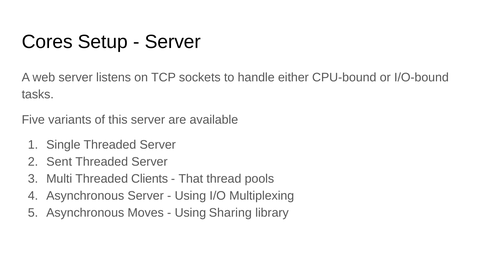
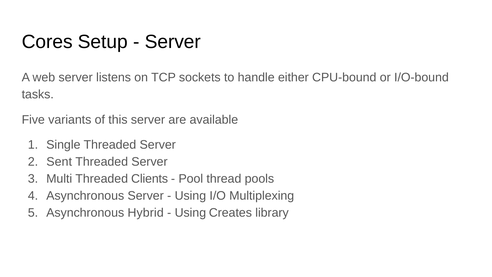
That: That -> Pool (191, 179)
Moves: Moves -> Hybrid (146, 213)
Sharing: Sharing -> Creates (230, 213)
